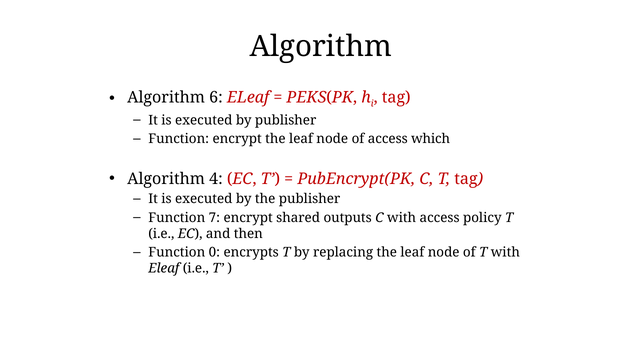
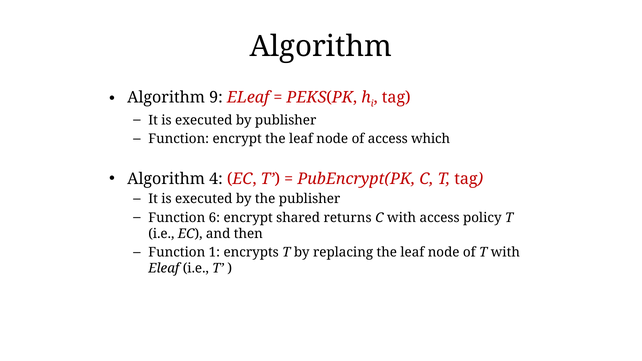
6: 6 -> 9 (216, 97)
7: 7 -> 6 (214, 218)
outputs: outputs -> returns (348, 218)
0: 0 -> 1 (214, 253)
